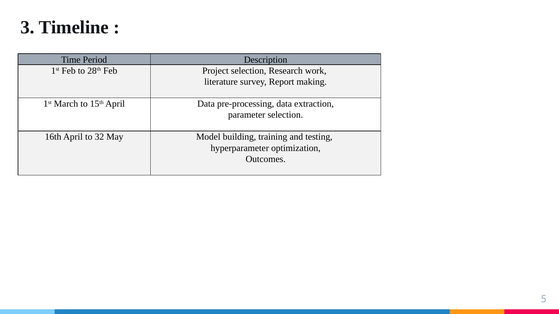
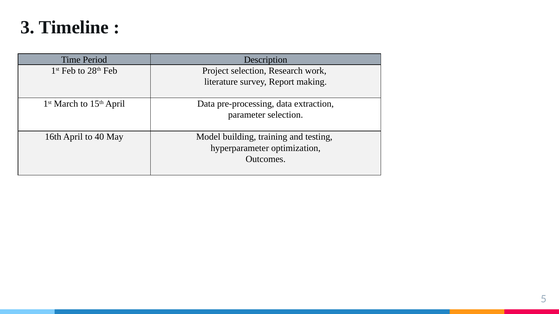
32: 32 -> 40 (99, 137)
